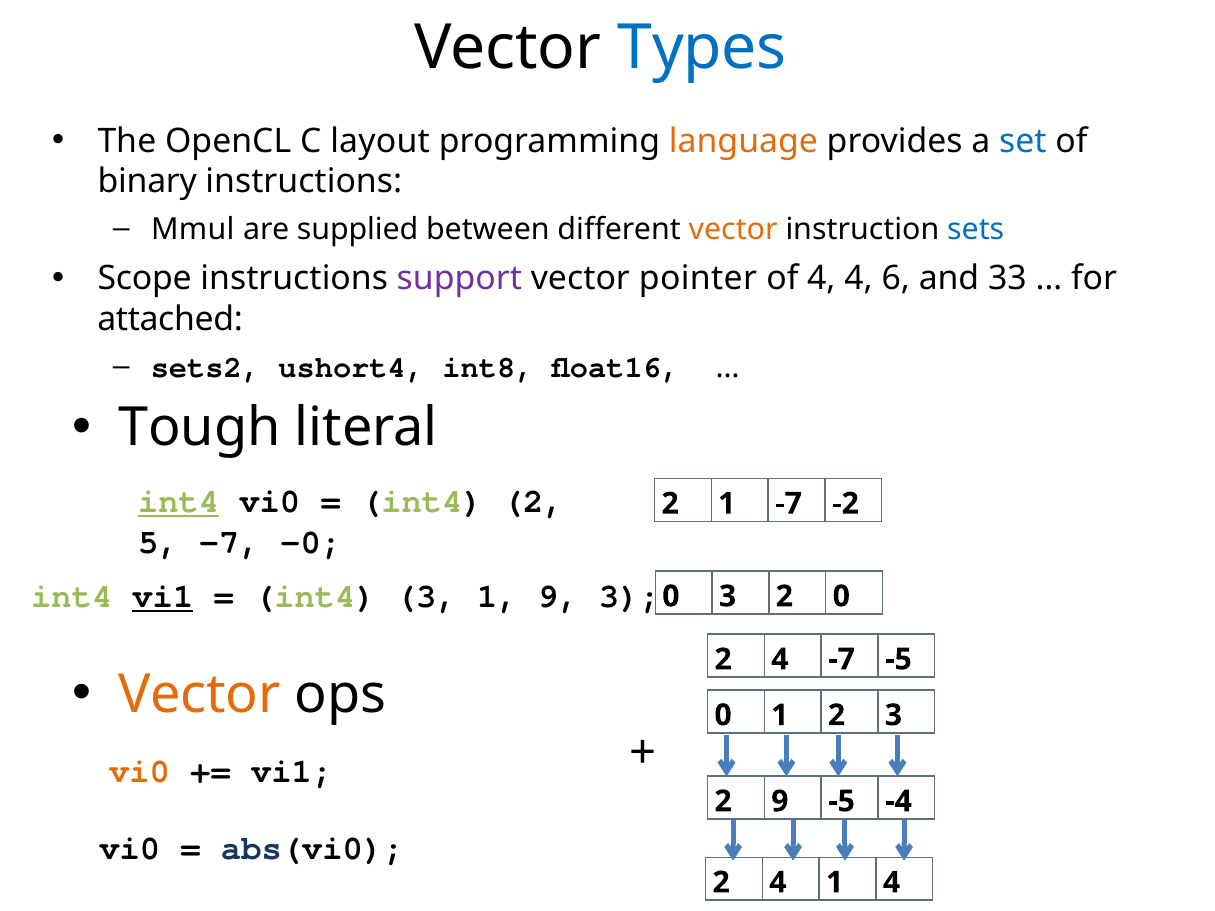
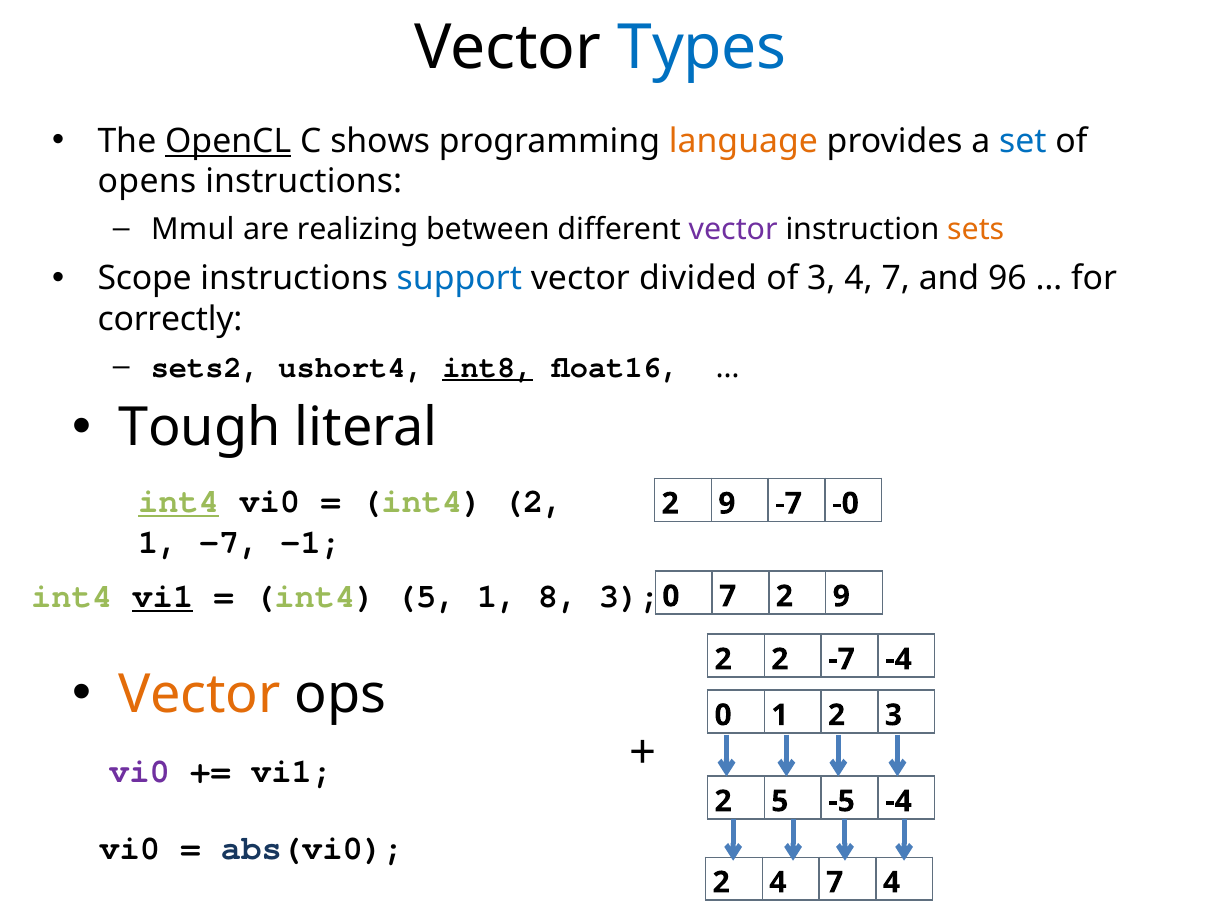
OpenCL underline: none -> present (228, 141)
layout: layout -> shows (380, 141)
binary: binary -> opens (147, 182)
supplied: supplied -> realizing (358, 229)
vector colour: orange -> purple (733, 229)
sets colour: blue -> orange (976, 229)
support colour: purple -> blue (459, 279)
pointer: pointer -> divided (698, 279)
of 4: 4 -> 3 (821, 279)
6: 6 -> 7 (896, 279)
33: 33 -> 96 (1008, 279)
attached: attached -> correctly (170, 319)
int8 underline: none -> present (488, 367)
1: 1 -> 9 (727, 504)
-2: -2 -> -0 (845, 504)
5: 5 -> 1 (158, 542)
-0: -0 -> -1 (311, 542)
int4 3: 3 -> 5 (426, 596)
1 9: 9 -> 8 (558, 596)
0 3: 3 -> 7 (728, 596)
0: 0 -> 9 (841, 596)
4: 4 -> 2 (780, 660)
-7 -5: -5 -> -4 (898, 660)
vi0 colour: orange -> purple (139, 771)
2 9: 9 -> 5 (780, 801)
2 4 1: 1 -> 7 (835, 883)
